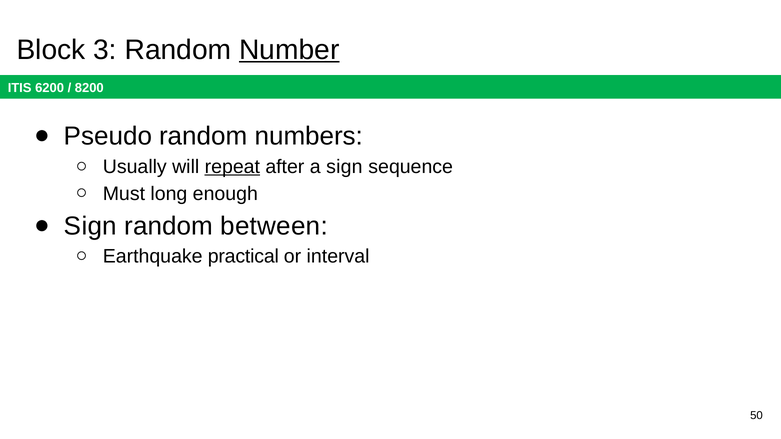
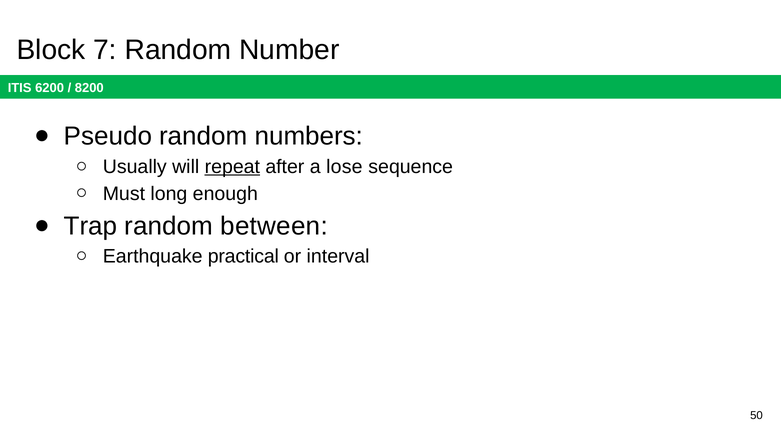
3: 3 -> 7 (105, 50)
Number underline: present -> none (289, 50)
a sign: sign -> lose (344, 167)
Sign: Sign -> Trap (91, 226)
